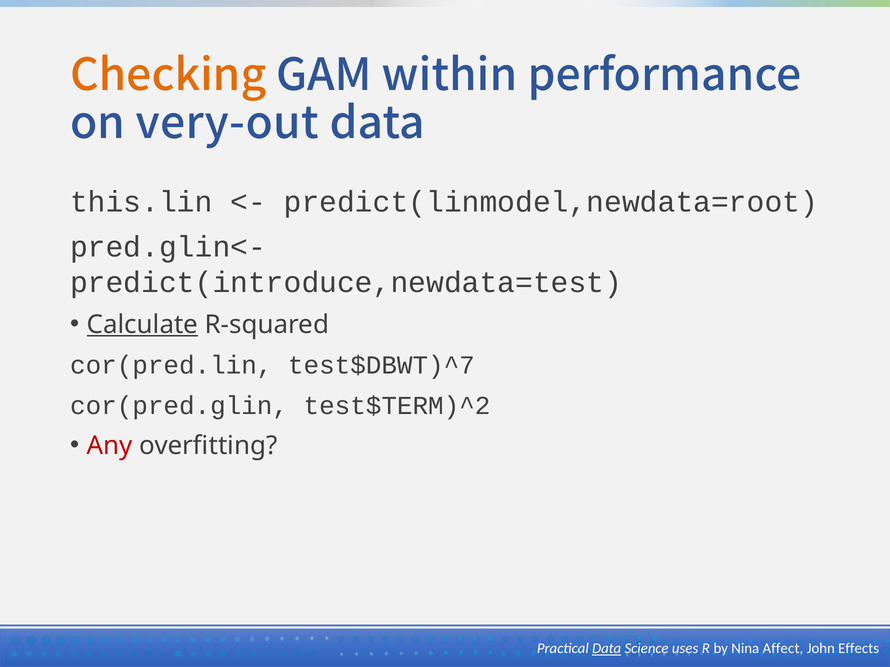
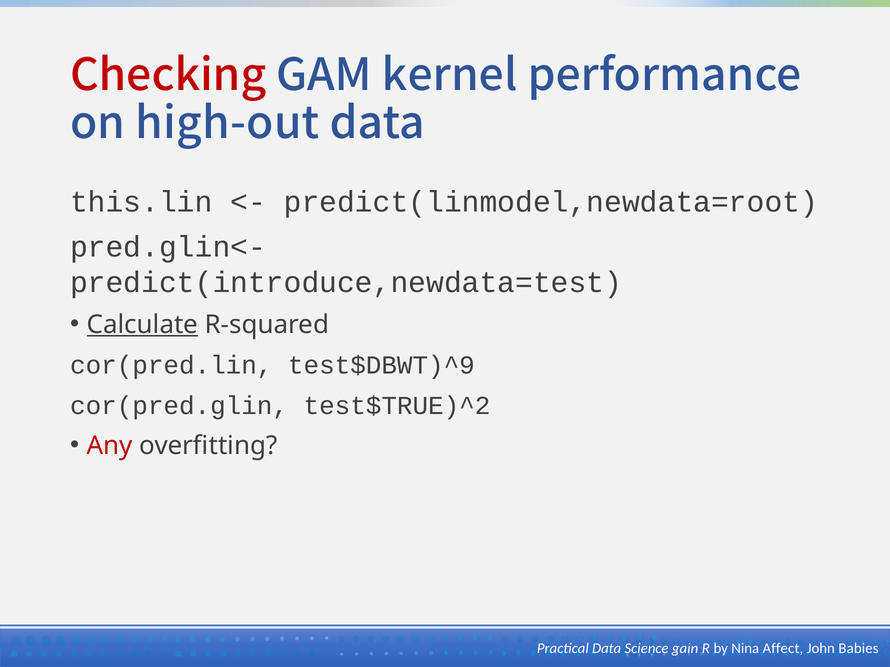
Checking colour: orange -> red (168, 76)
within: within -> kernel (450, 76)
very-out: very-out -> high-out (227, 124)
test$DBWT)^7: test$DBWT)^7 -> test$DBWT)^9 (381, 365)
test$TERM)^2: test$TERM)^2 -> test$TRUE)^2 (397, 406)
Data underline: present -> none (607, 649)
uses: uses -> gain (685, 649)
Effects: Effects -> Babies (859, 649)
